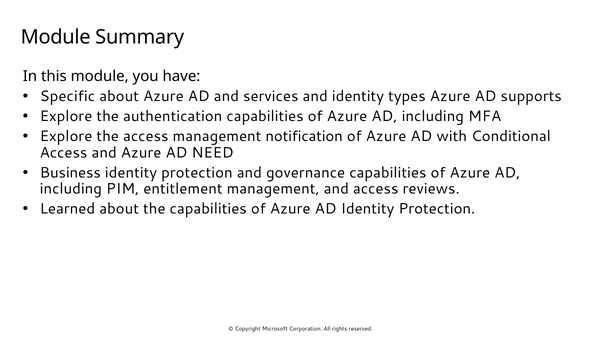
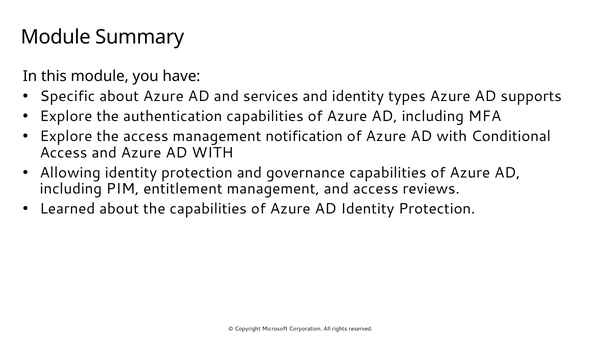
and Azure AD NEED: NEED -> WITH (212, 153)
Business: Business -> Allowing (70, 173)
